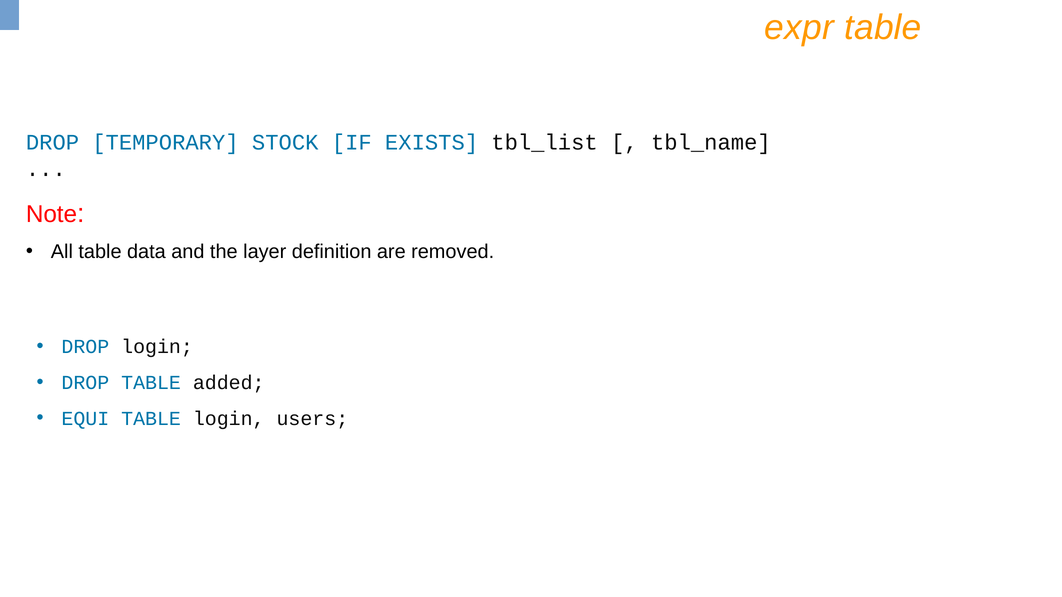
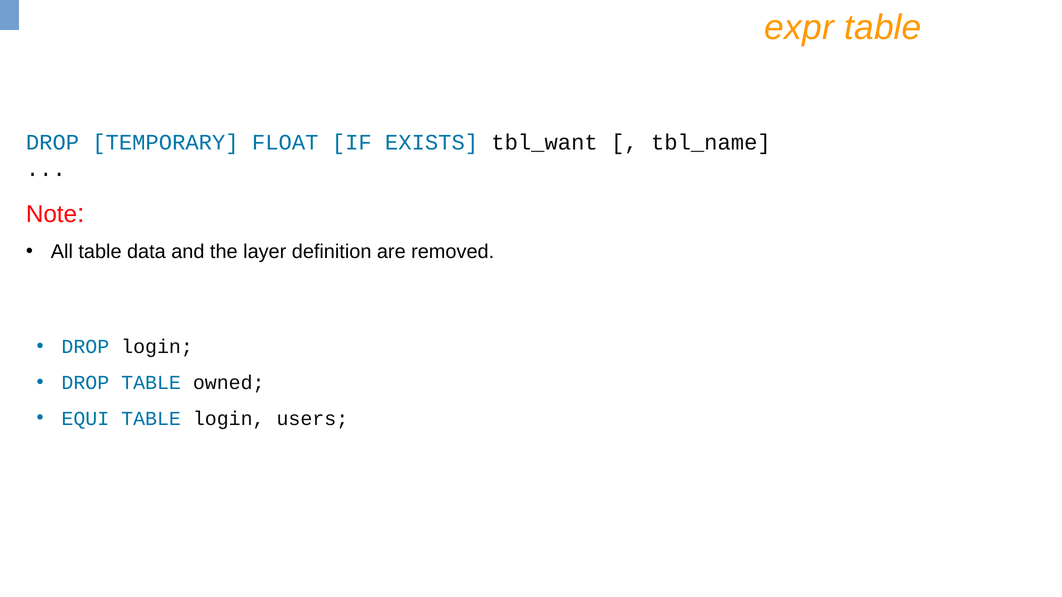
STOCK: STOCK -> FLOAT (285, 142)
tbl_list: tbl_list -> tbl_want (545, 142)
added: added -> owned (229, 383)
